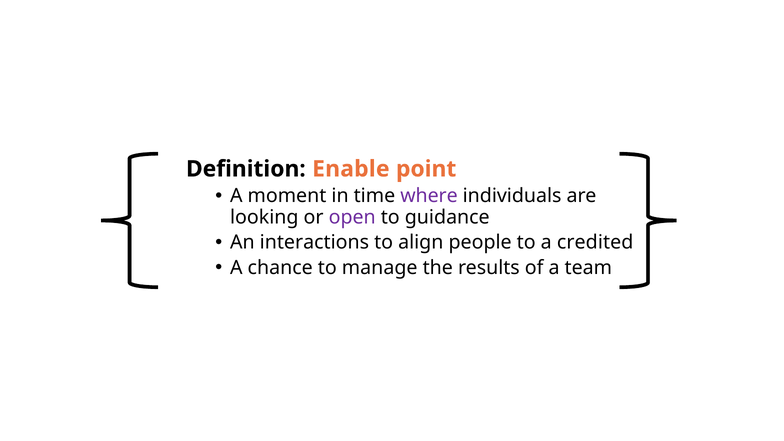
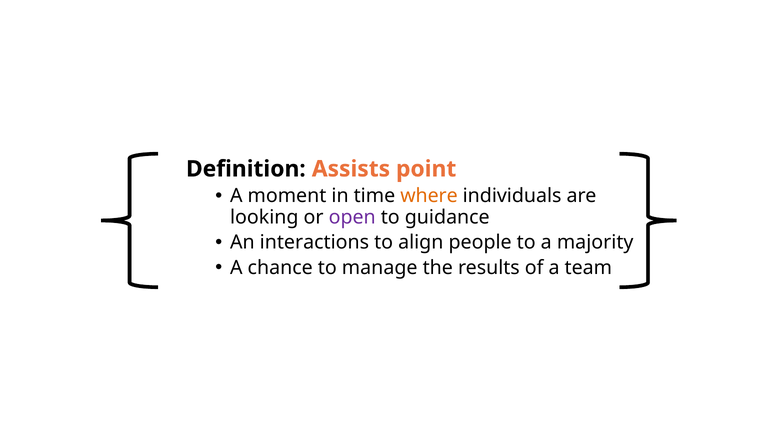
Enable: Enable -> Assists (351, 169)
where colour: purple -> orange (429, 196)
credited: credited -> majority (595, 242)
